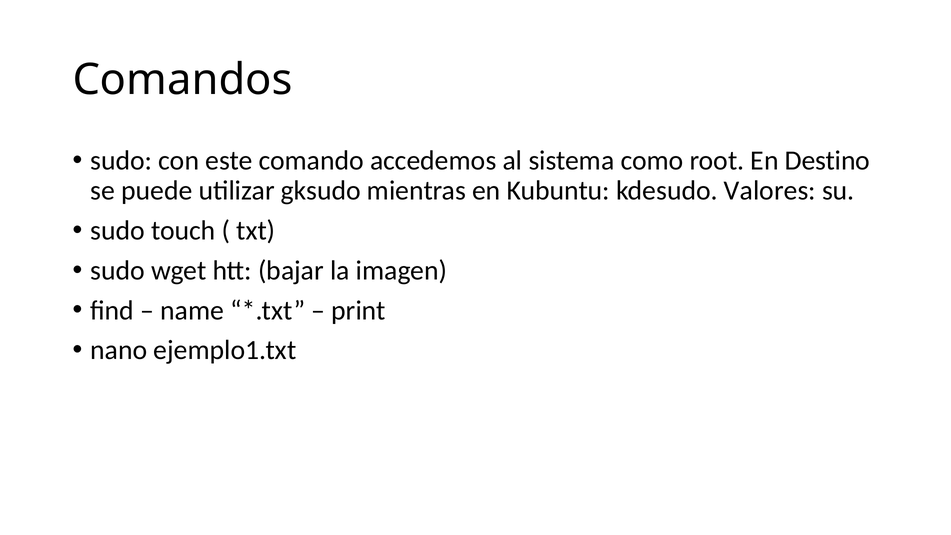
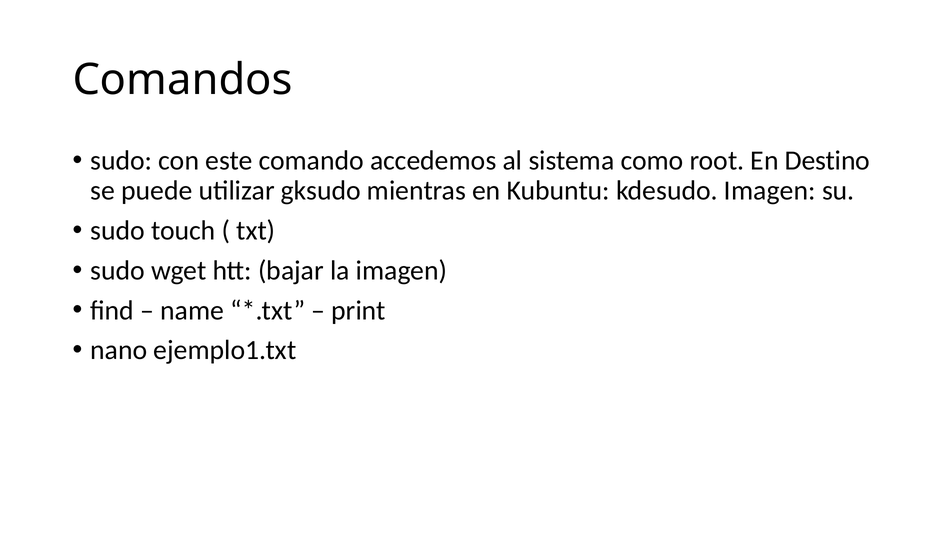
kdesudo Valores: Valores -> Imagen (770, 191)
